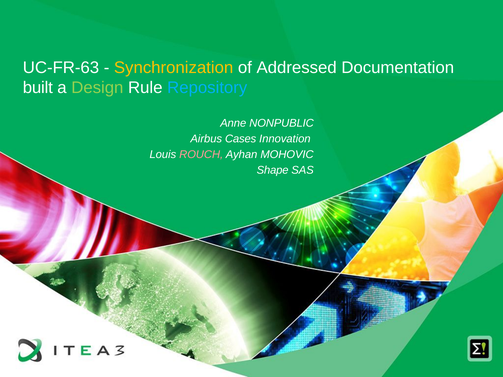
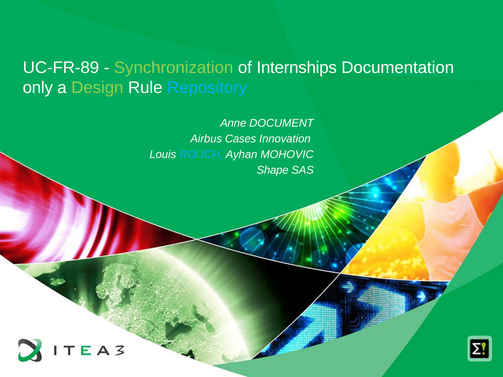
UC-FR-63: UC-FR-63 -> UC-FR-89 (61, 68)
Synchronization colour: yellow -> light green (174, 68)
Addressed: Addressed -> Internships (297, 68)
built: built -> only (38, 88)
NONPUBLIC: NONPUBLIC -> DOCUMENT (282, 123)
ROUCH colour: pink -> light blue (201, 155)
